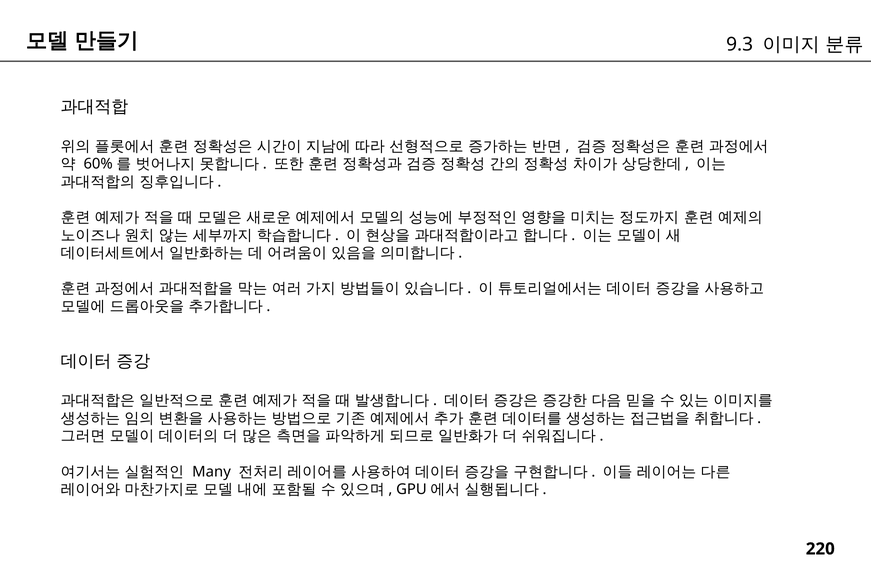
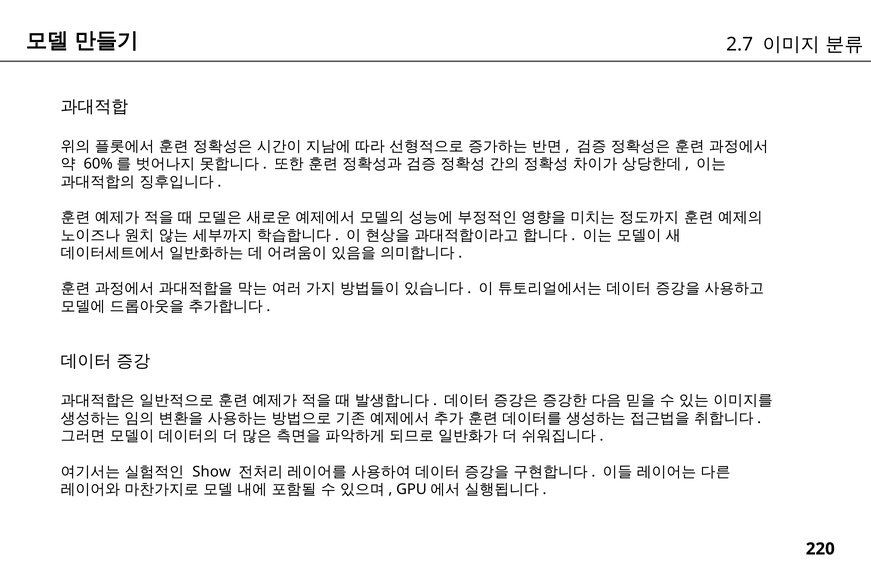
9.3: 9.3 -> 2.7 (740, 45)
Many: Many -> Show (212, 472)
